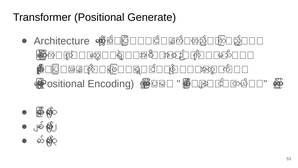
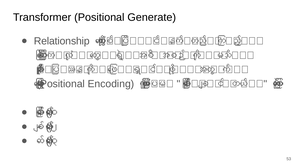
Architecture: Architecture -> Relationship (62, 41)
